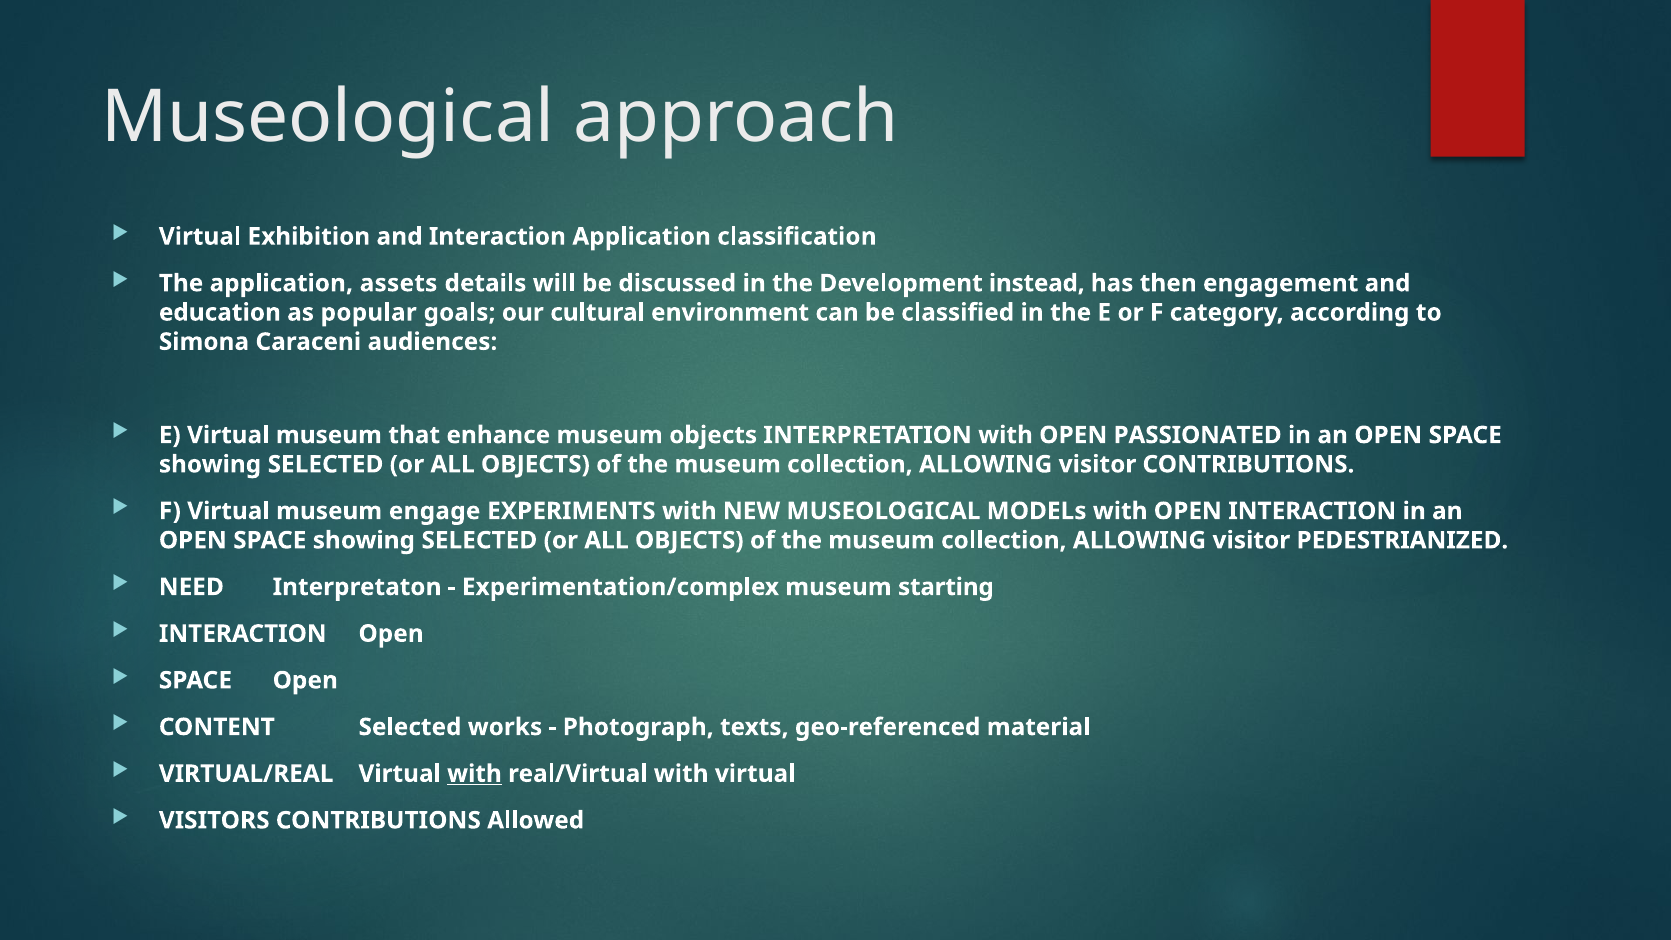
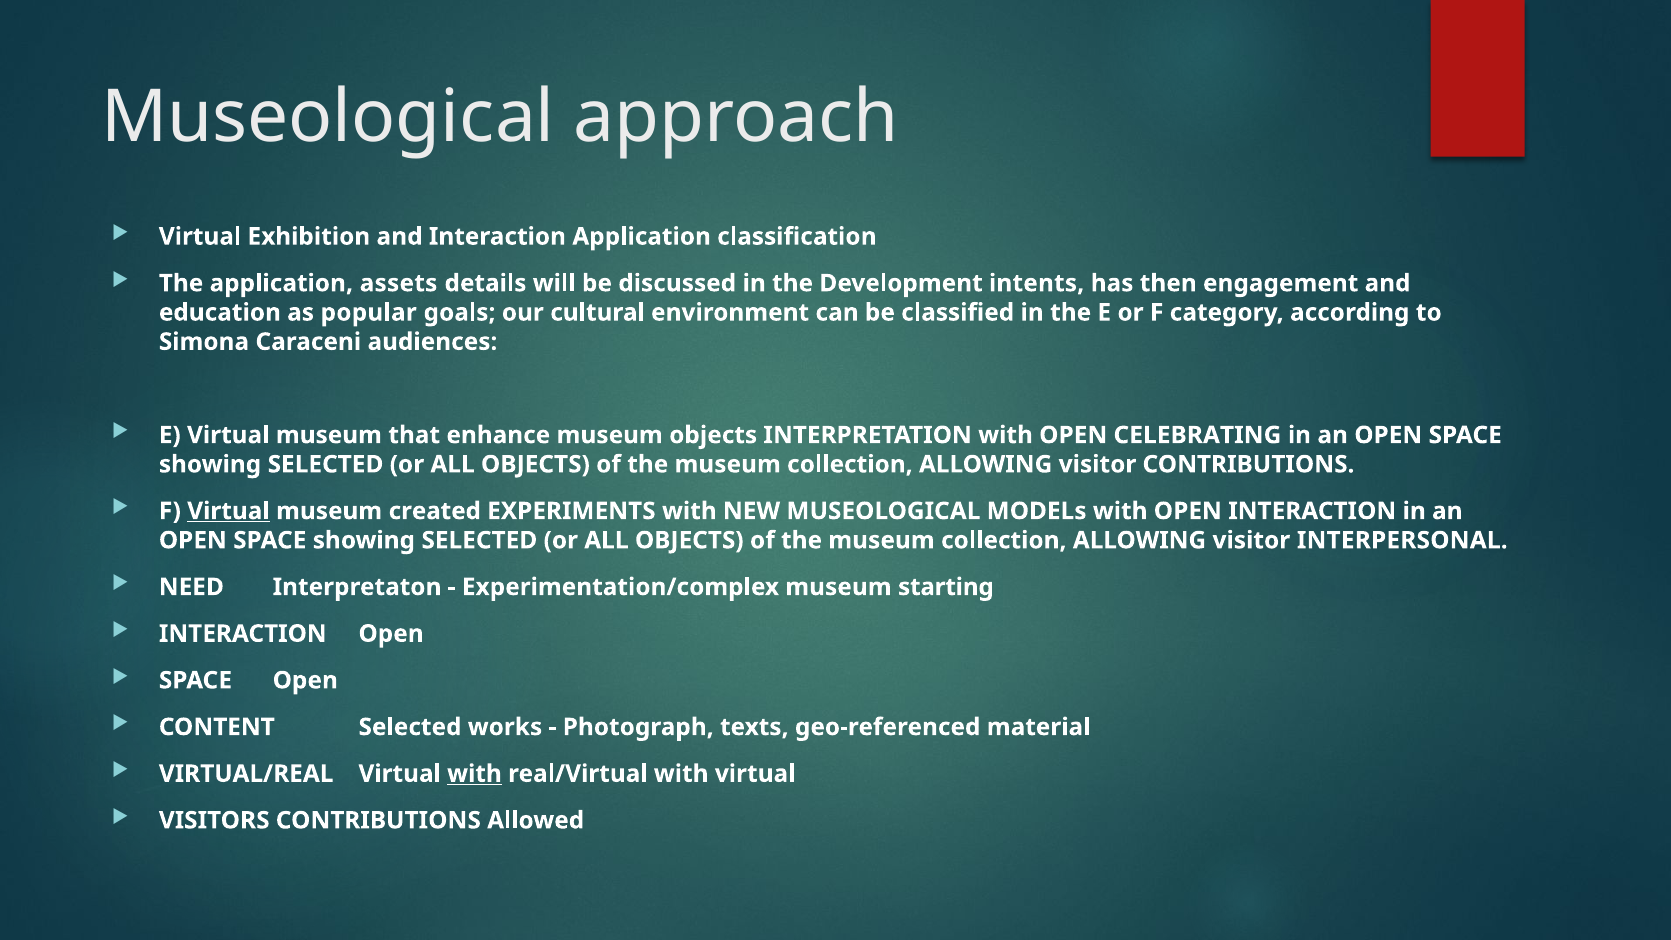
instead: instead -> intents (1037, 283)
PASSIONATED: PASSIONATED -> CELEBRATING (1197, 435)
Virtual underline: none -> present (228, 511)
engage: engage -> created (435, 511)
PEDESTRIANIZED: PEDESTRIANIZED -> INTERPERSONAL (1402, 540)
